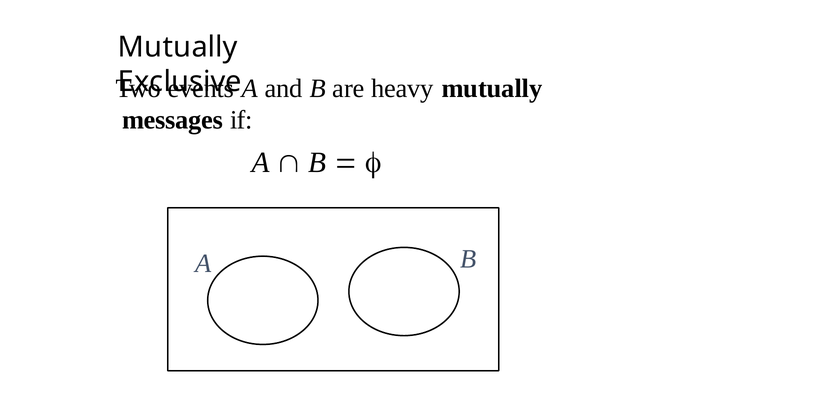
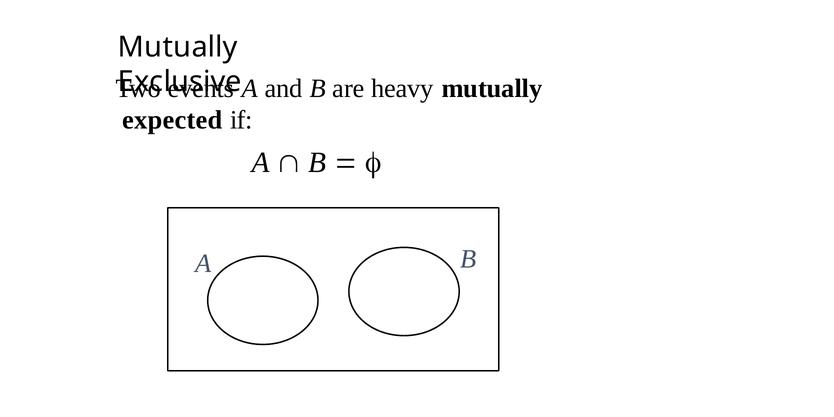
messages: messages -> expected (172, 120)
